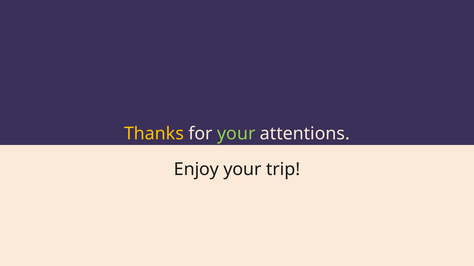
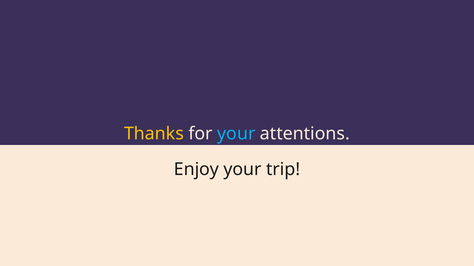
your colour: light green -> light blue (236, 134)
